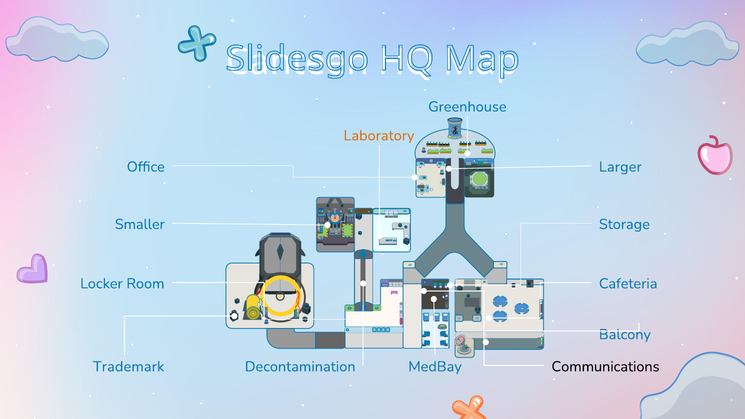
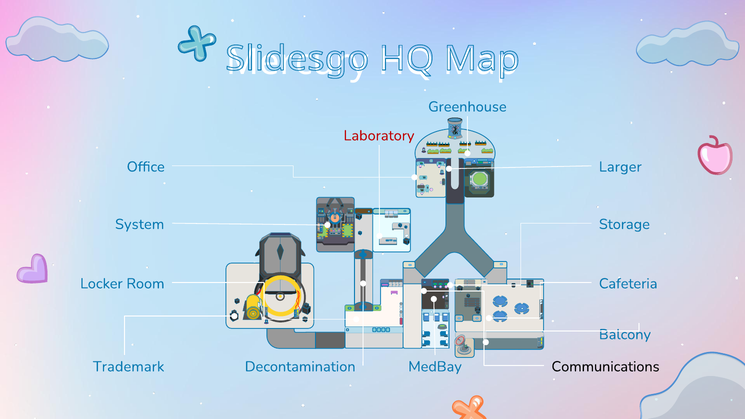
Canteen: Canteen -> Mercury (298, 62)
Laboratory colour: orange -> red (379, 136)
Smaller: Smaller -> System (140, 224)
